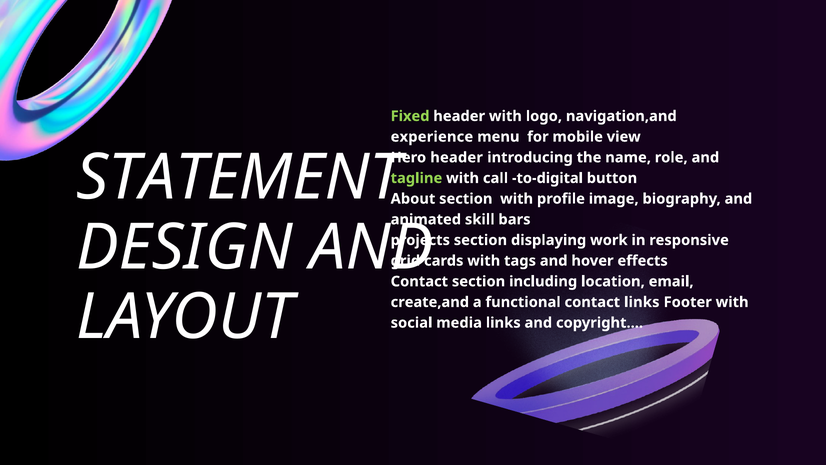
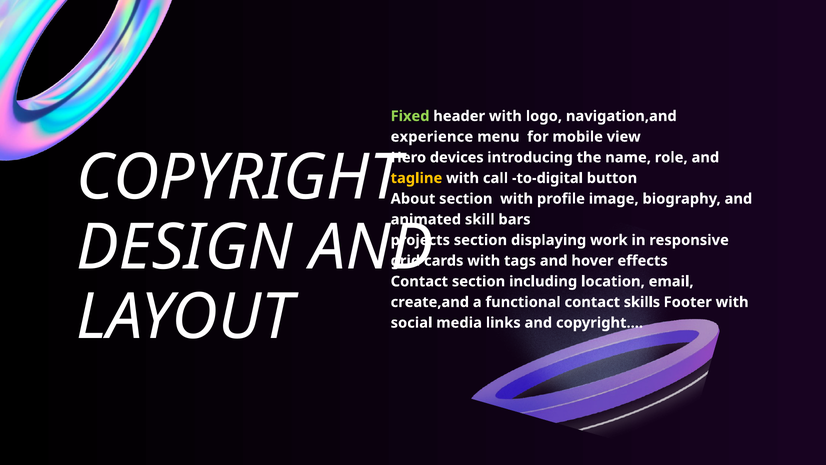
Hero header: header -> devices (457, 157)
STATEMENT: STATEMENT -> COPYRIGHT (239, 178)
tagline colour: light green -> yellow (416, 178)
contact links: links -> skills (642, 302)
